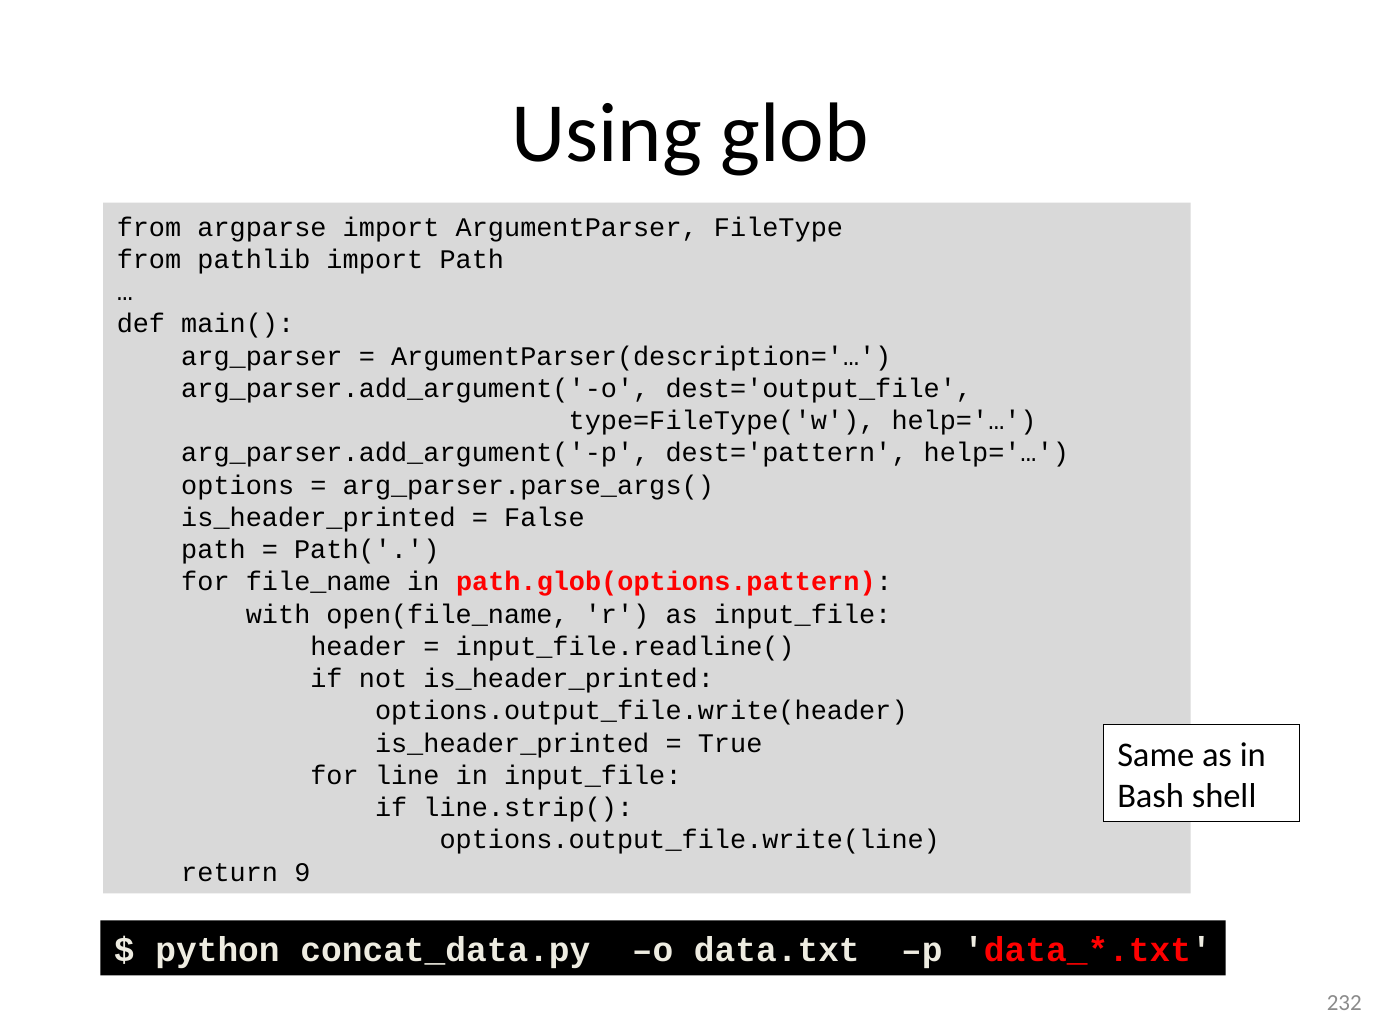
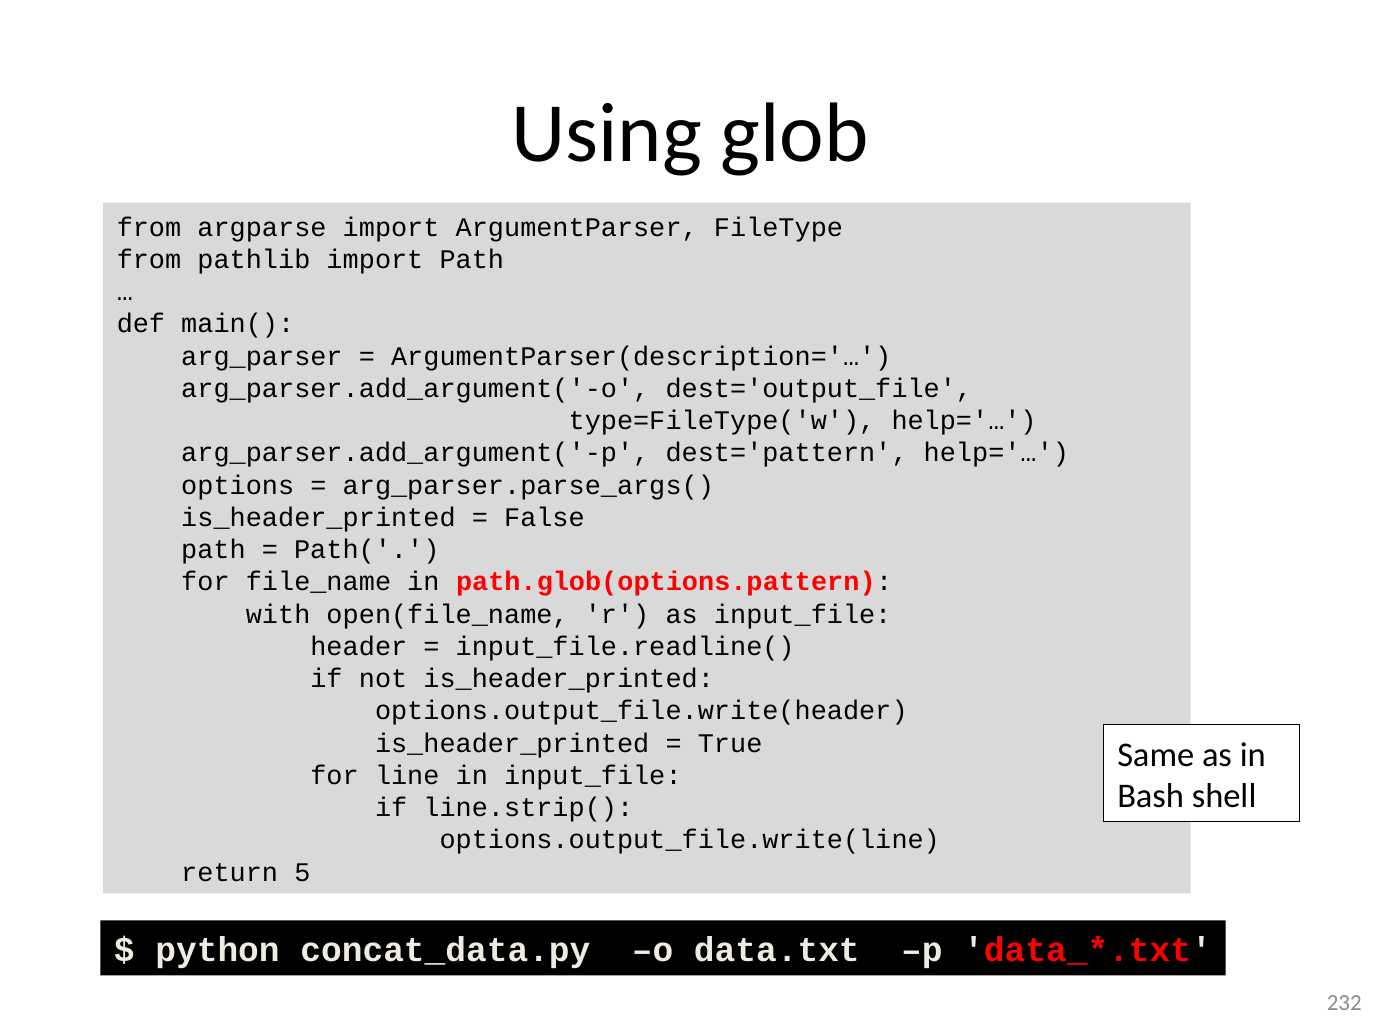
9: 9 -> 5 (302, 872)
